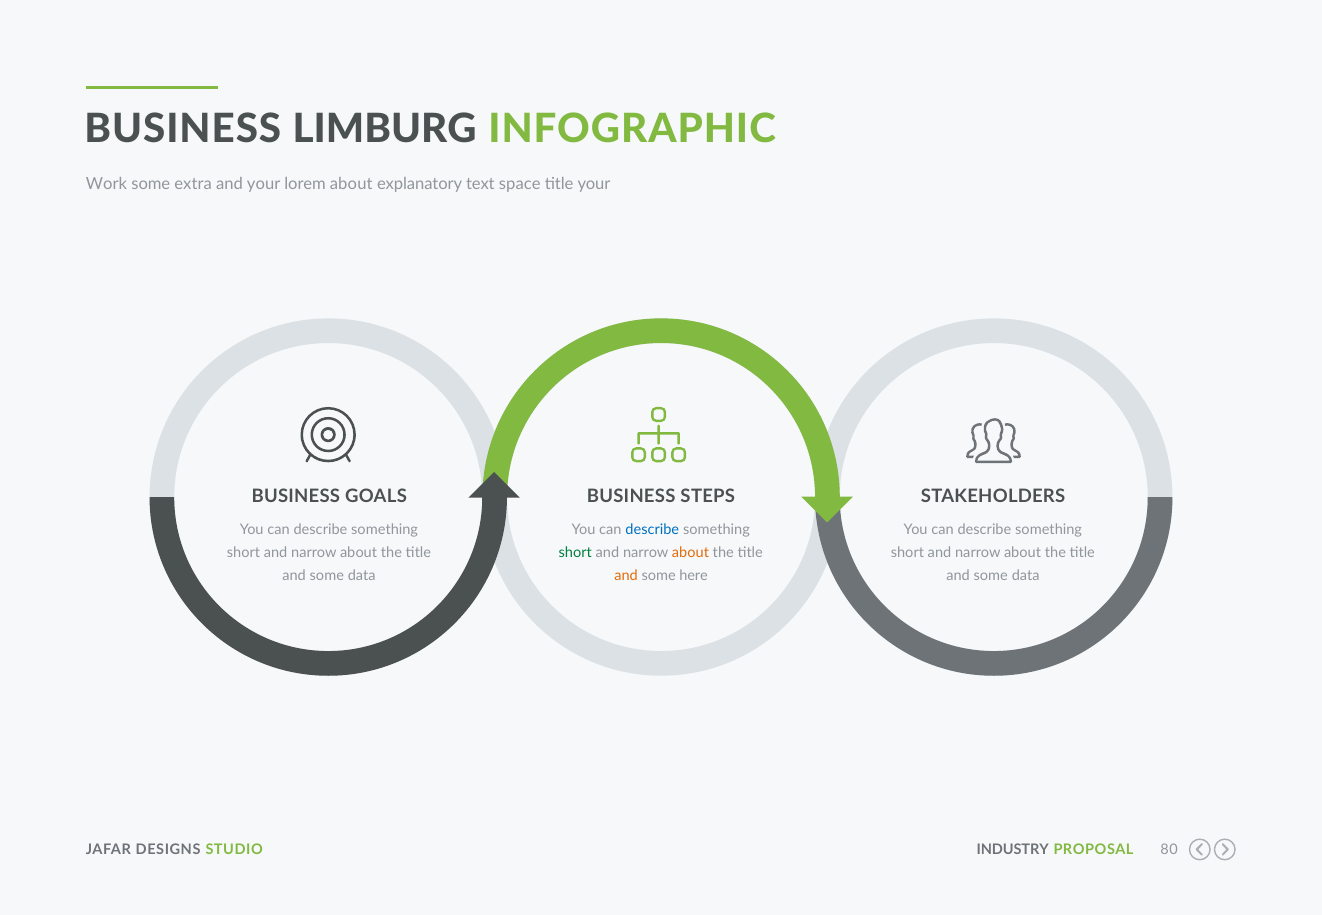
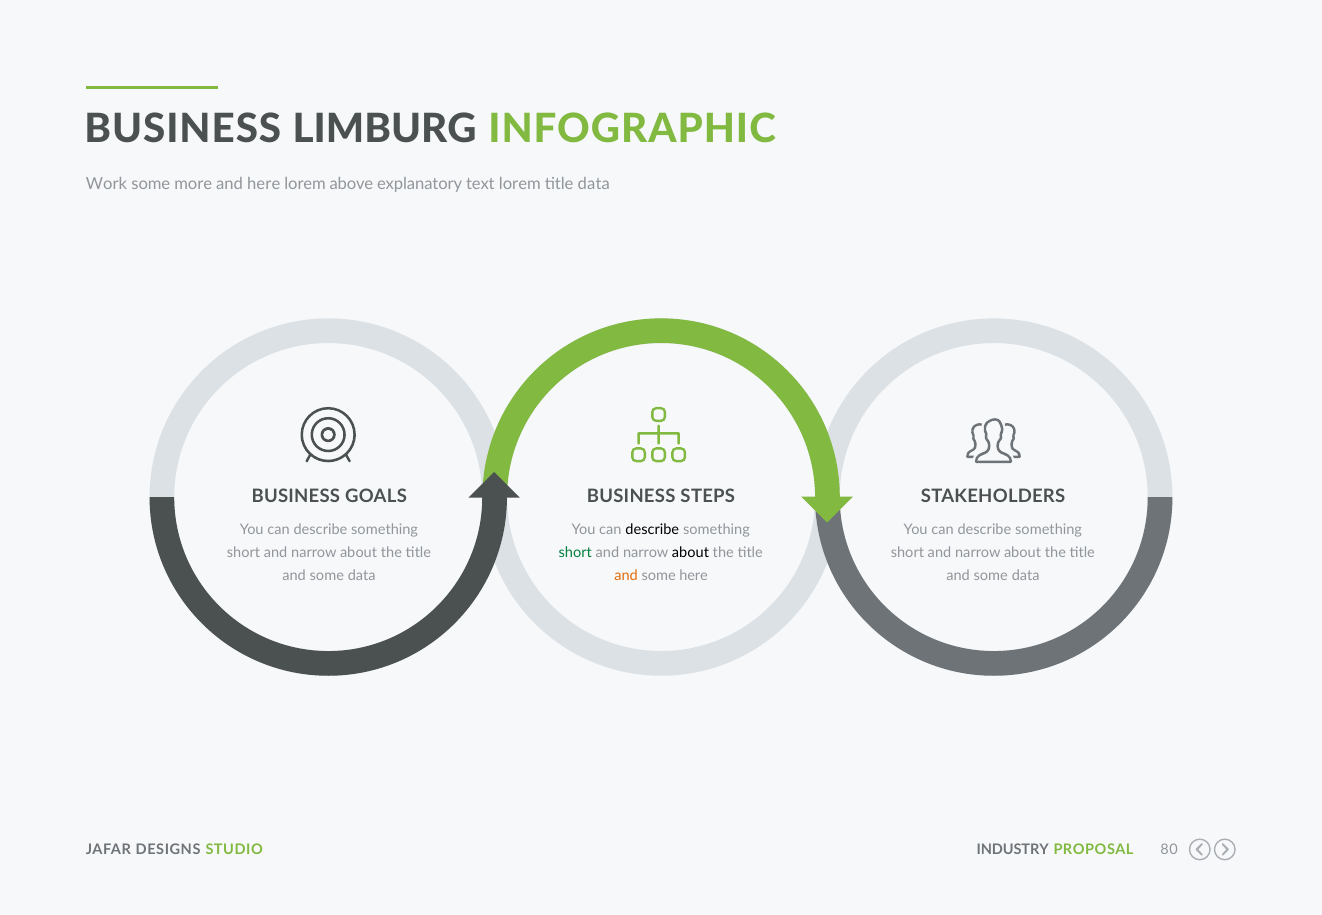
extra: extra -> more (193, 184)
and your: your -> here (264, 184)
lorem about: about -> above (351, 184)
text space: space -> lorem (520, 184)
title your: your -> data (594, 184)
describe colour: blue -> black (652, 530)
about colour: orange -> black (690, 553)
